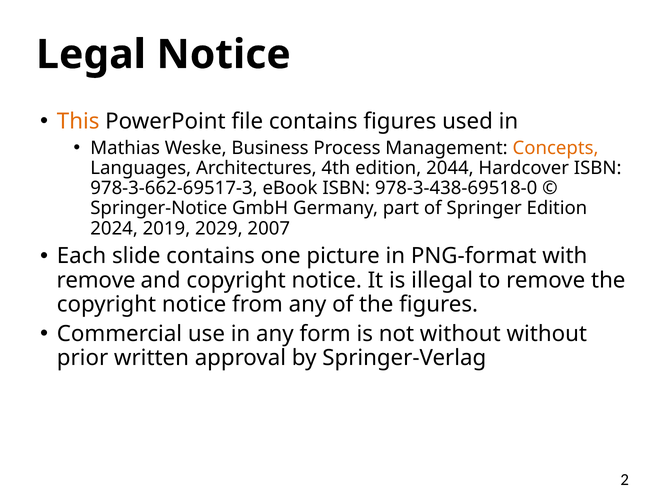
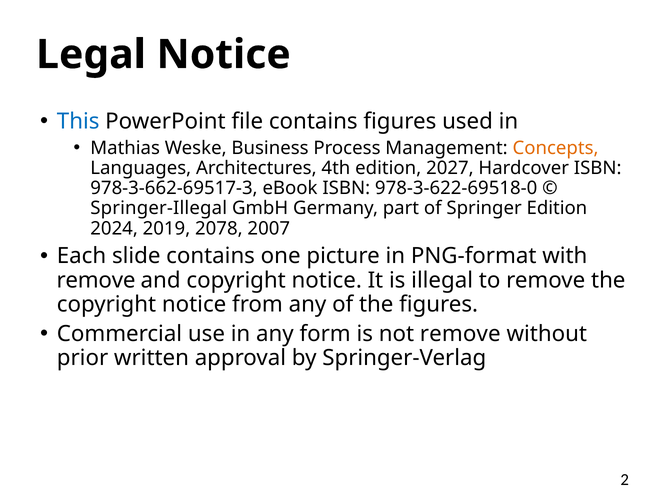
This colour: orange -> blue (78, 121)
2044: 2044 -> 2027 (450, 168)
978-3-438-69518-0: 978-3-438-69518-0 -> 978-3-622-69518-0 (456, 188)
Springer-Notice: Springer-Notice -> Springer-Illegal (159, 208)
2029: 2029 -> 2078 (219, 228)
not without: without -> remove (460, 334)
